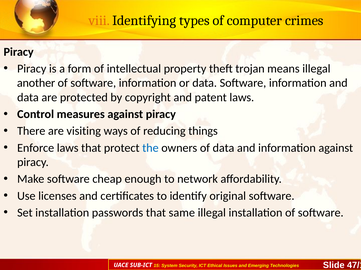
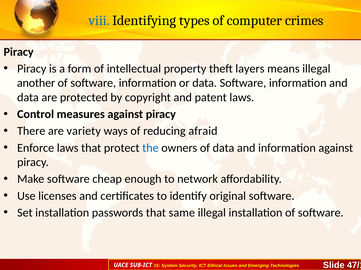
viii colour: orange -> blue (99, 21)
trojan: trojan -> layers (250, 69)
visiting: visiting -> variety (84, 131)
things: things -> afraid (203, 131)
